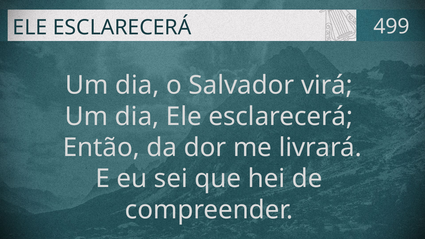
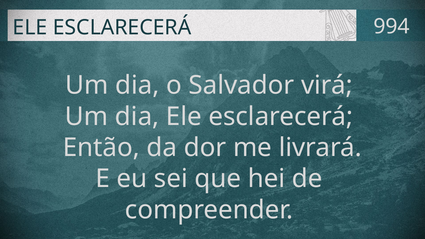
499: 499 -> 994 (392, 27)
